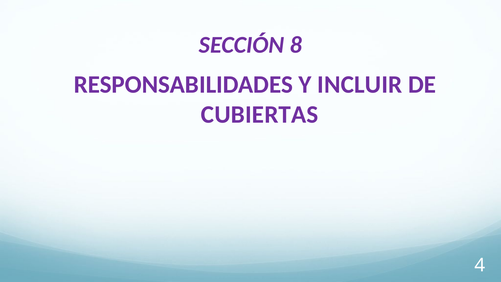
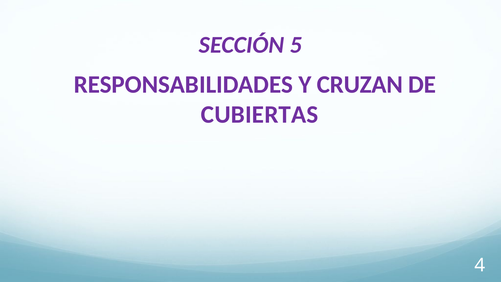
8: 8 -> 5 (296, 45)
INCLUIR: INCLUIR -> CRUZAN (360, 84)
